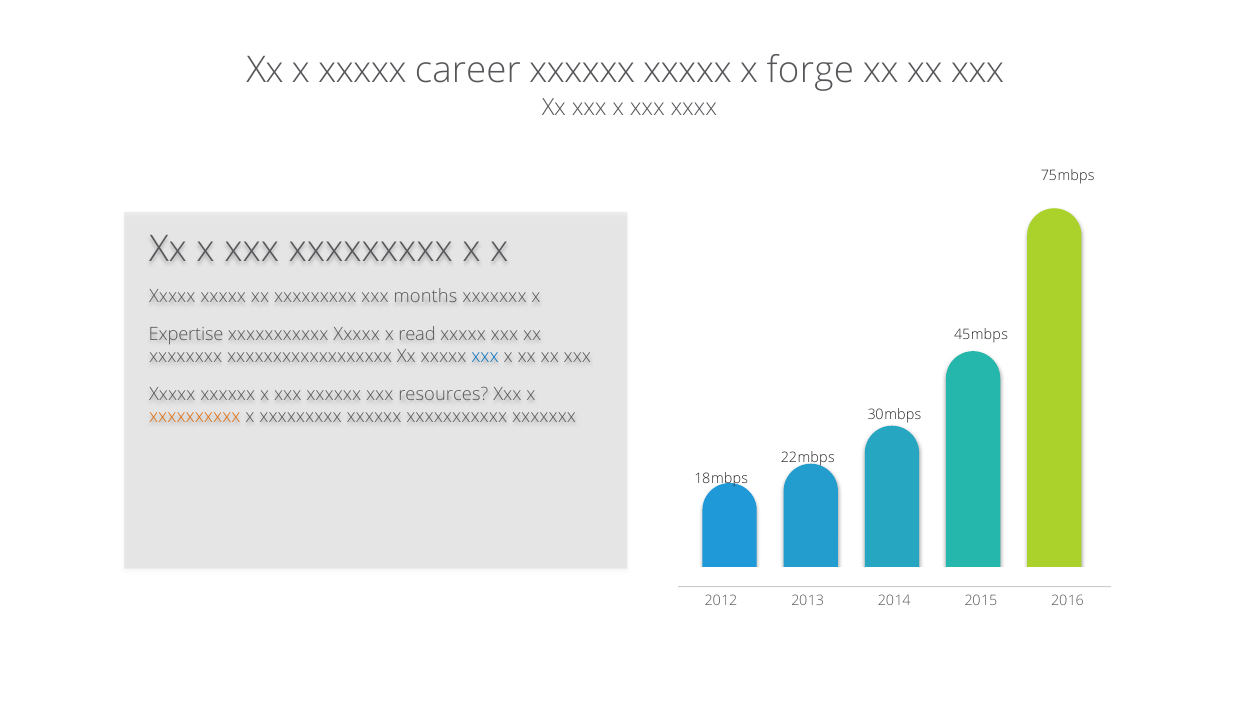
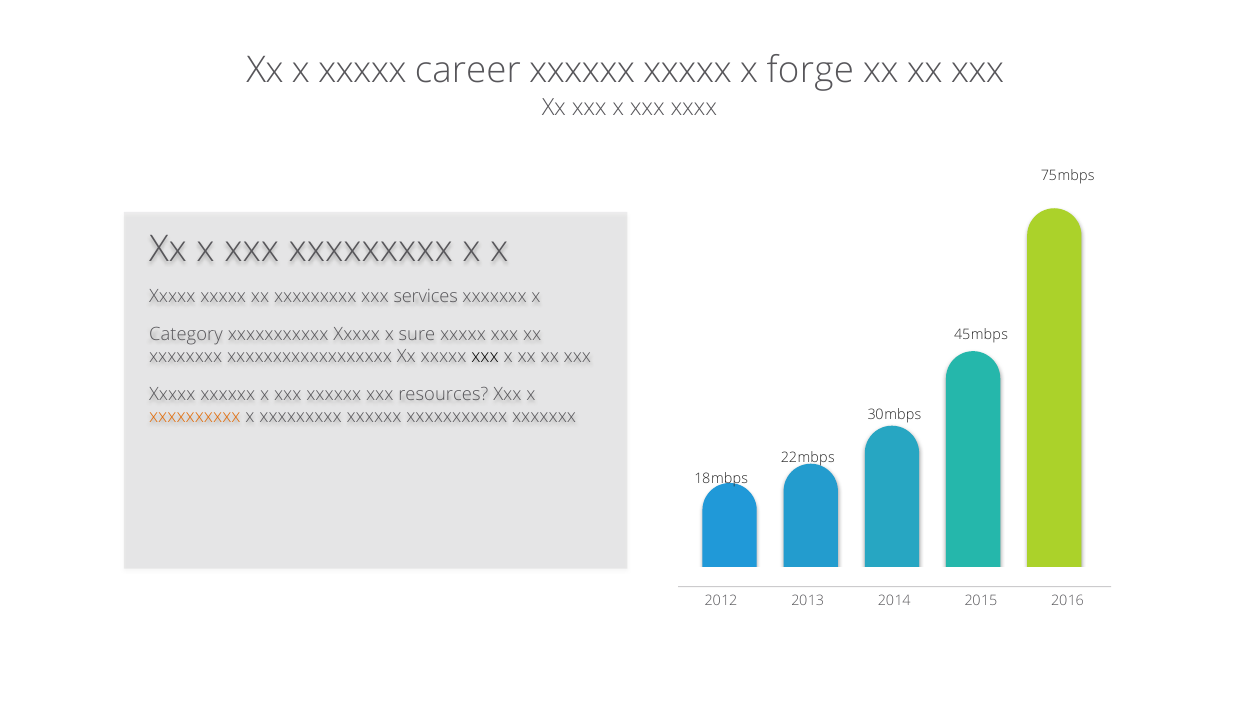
months: months -> services (426, 297)
Expertise: Expertise -> Category (186, 334)
read: read -> sure (417, 334)
xxx colour: blue -> black (485, 357)
